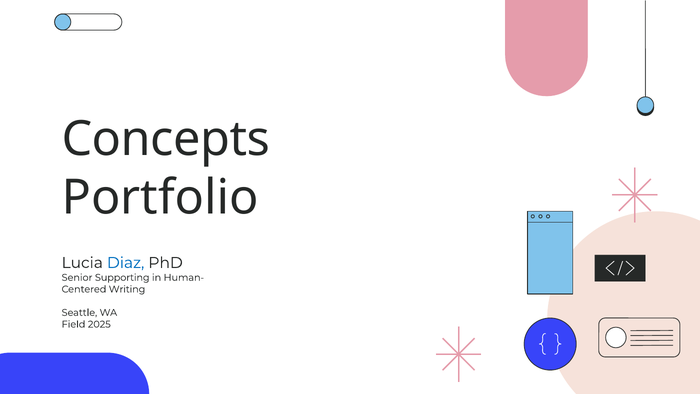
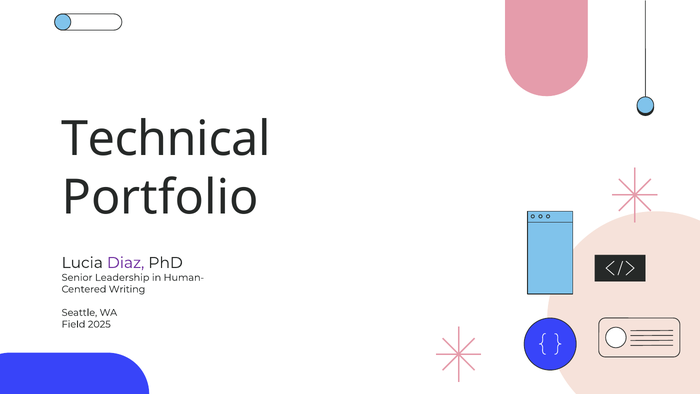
Concepts: Concepts -> Technical (166, 139)
Diaz colour: blue -> purple (126, 263)
Supporting: Supporting -> Leadership (122, 277)
